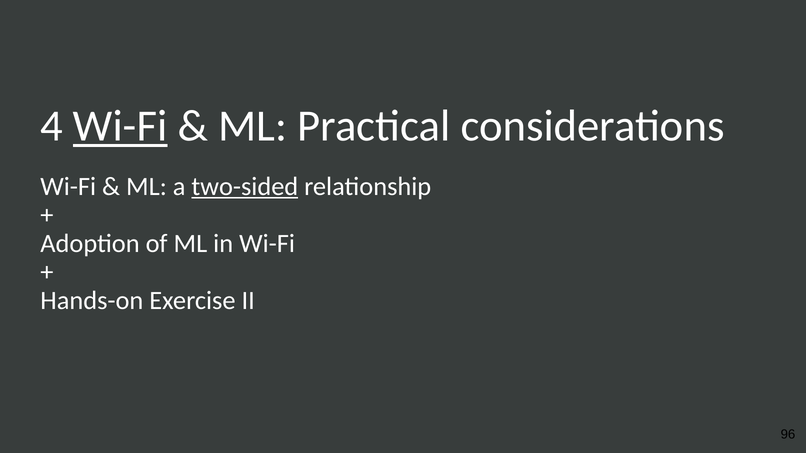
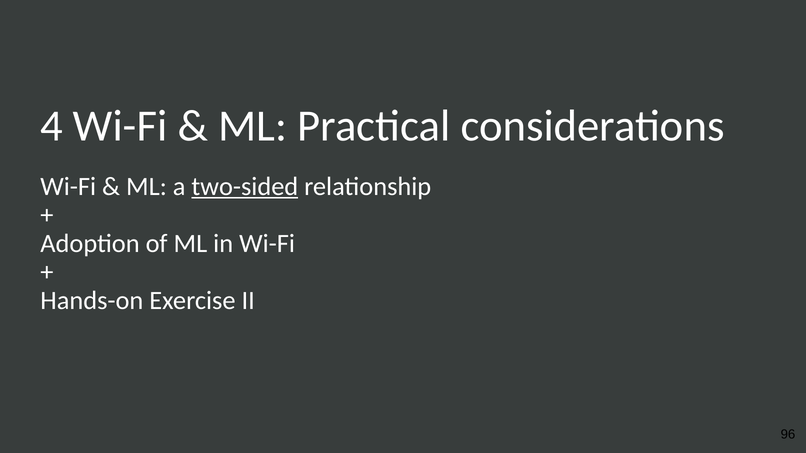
Wi-Fi underline: present -> none (120, 126)
